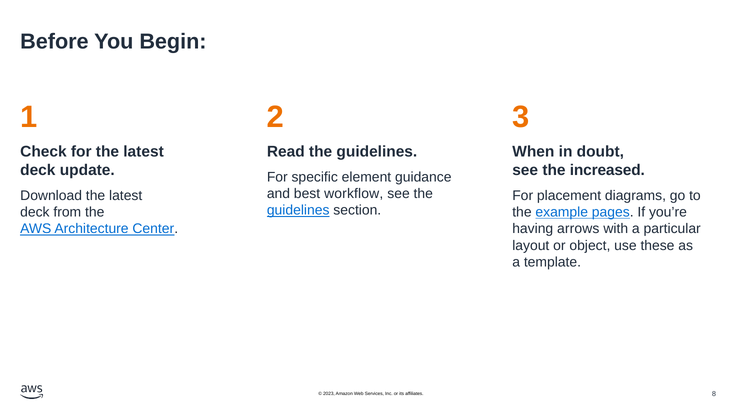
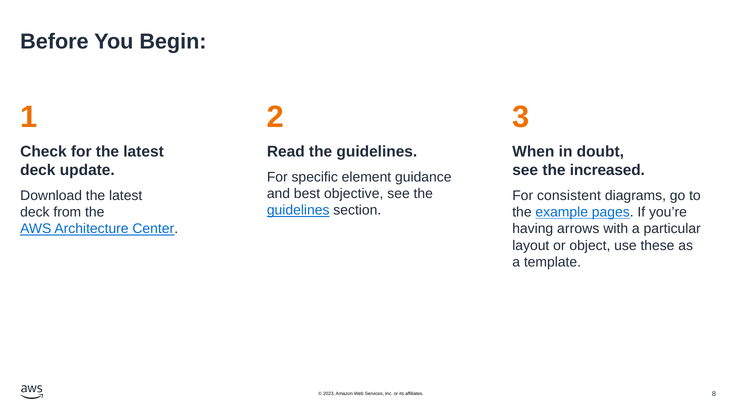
workflow: workflow -> objective (354, 194)
placement: placement -> consistent (569, 196)
